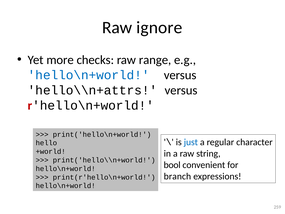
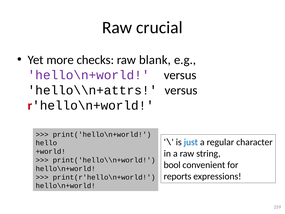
ignore: ignore -> crucial (159, 28)
range: range -> blank (155, 60)
hello\n+world colour: blue -> purple (89, 75)
branch: branch -> reports (178, 176)
